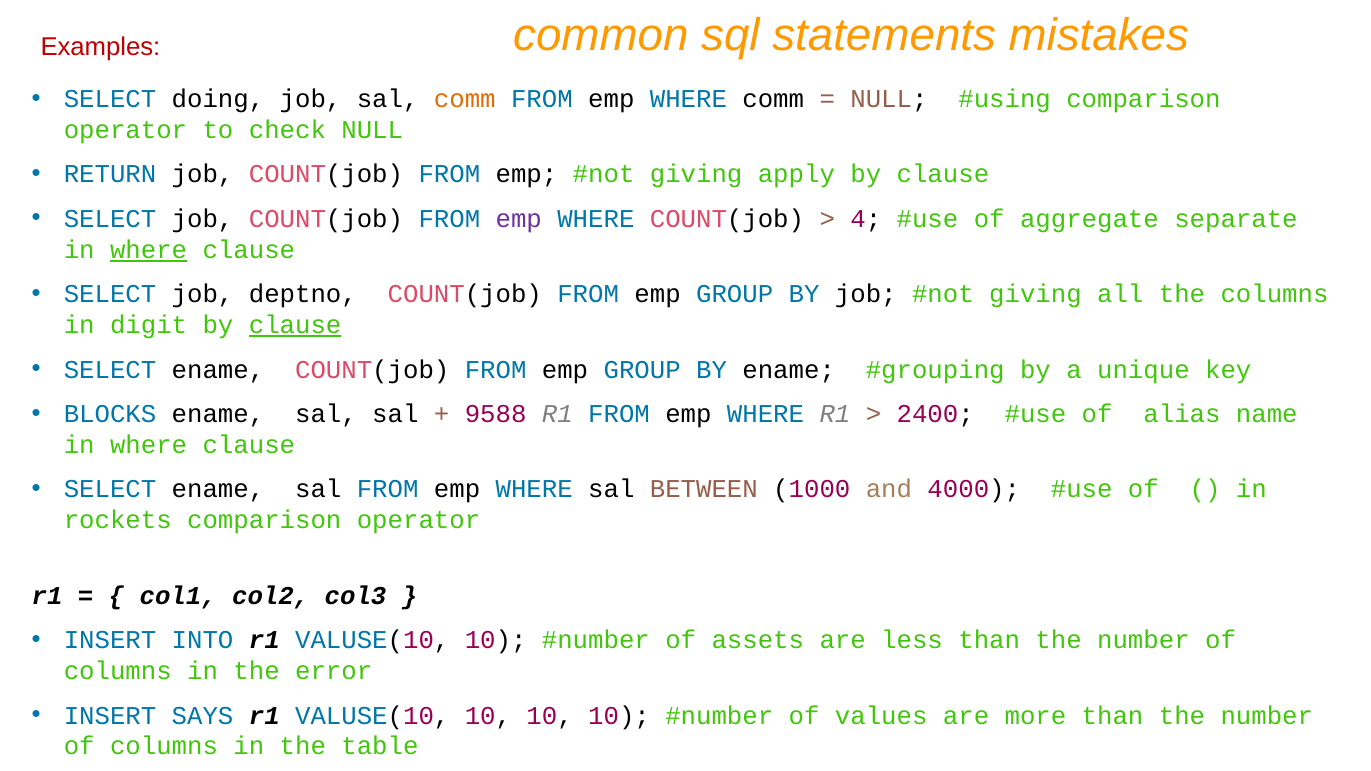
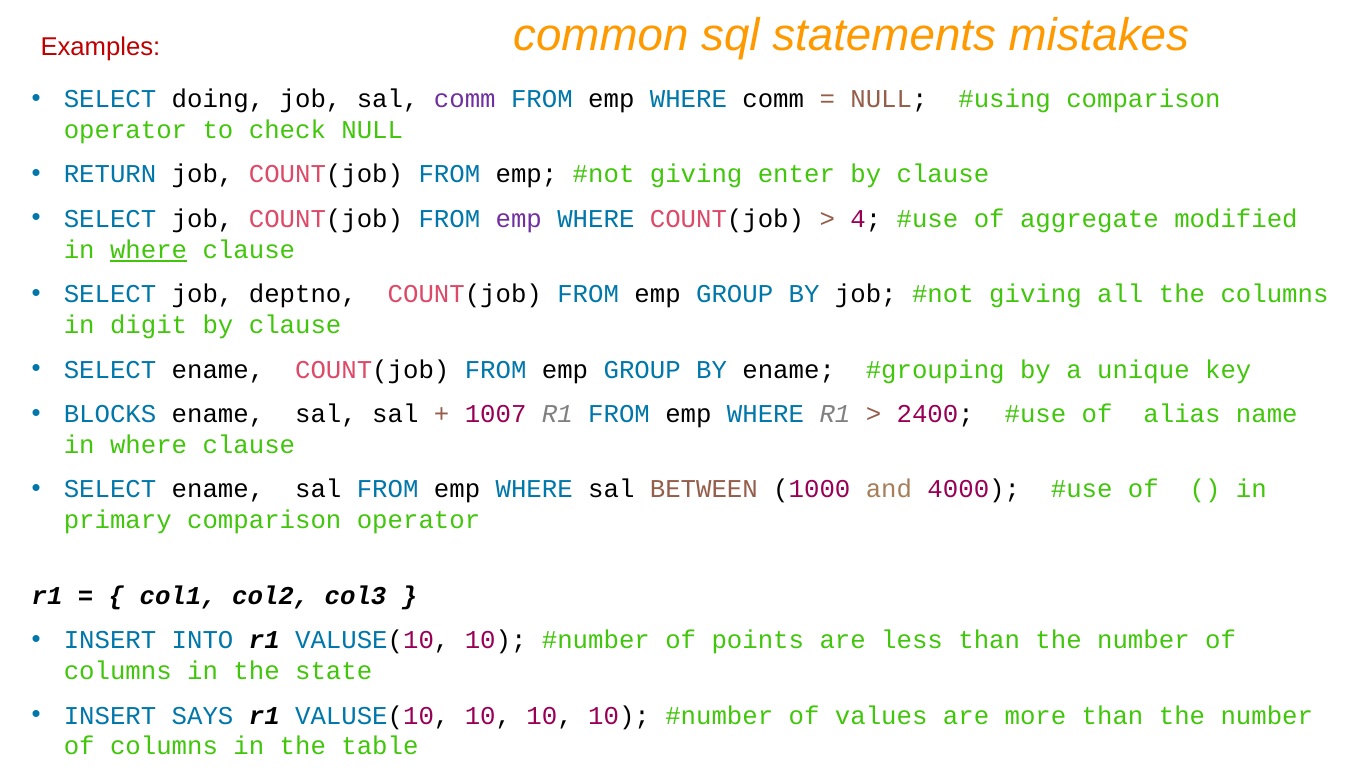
comm colour: orange -> purple (465, 99)
apply: apply -> enter (796, 174)
separate: separate -> modified (1236, 219)
clause underline: present -> none (295, 325)
9588: 9588 -> 1007 (496, 414)
rockets: rockets -> primary (118, 520)
assets: assets -> points (758, 640)
error: error -> state (334, 671)
